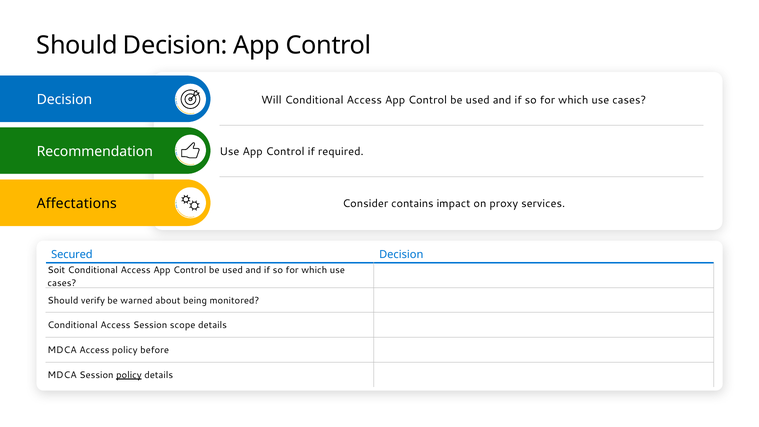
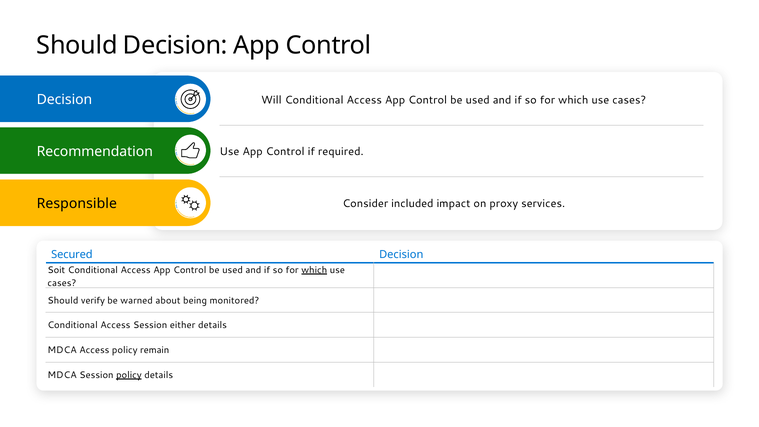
Affectations: Affectations -> Responsible (77, 204)
contains: contains -> included (412, 203)
which underline: none -> present (314, 270)
scope: scope -> either (183, 325)
before: before -> remain (155, 350)
